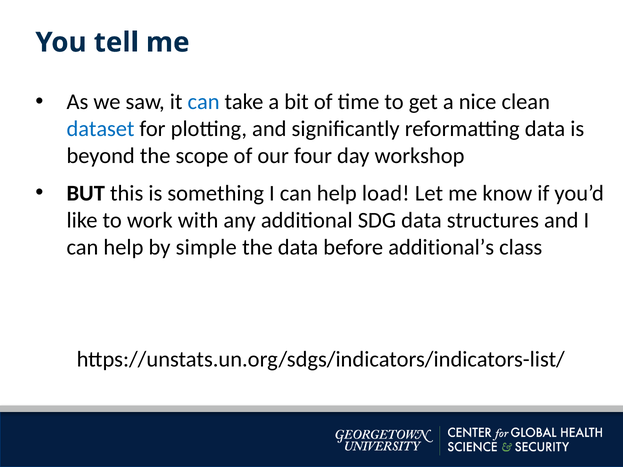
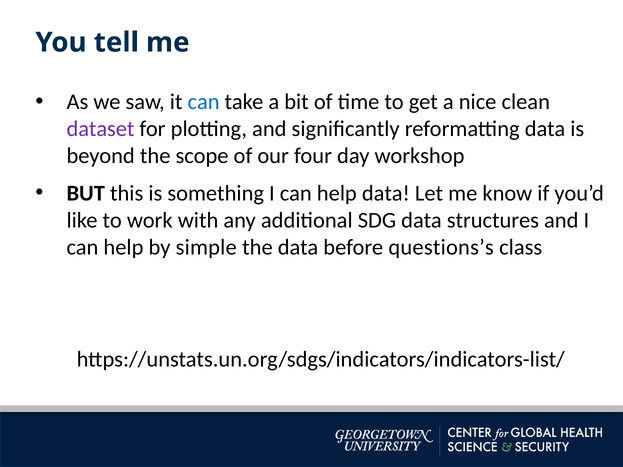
dataset colour: blue -> purple (100, 129)
help load: load -> data (386, 193)
additional’s: additional’s -> questions’s (441, 247)
